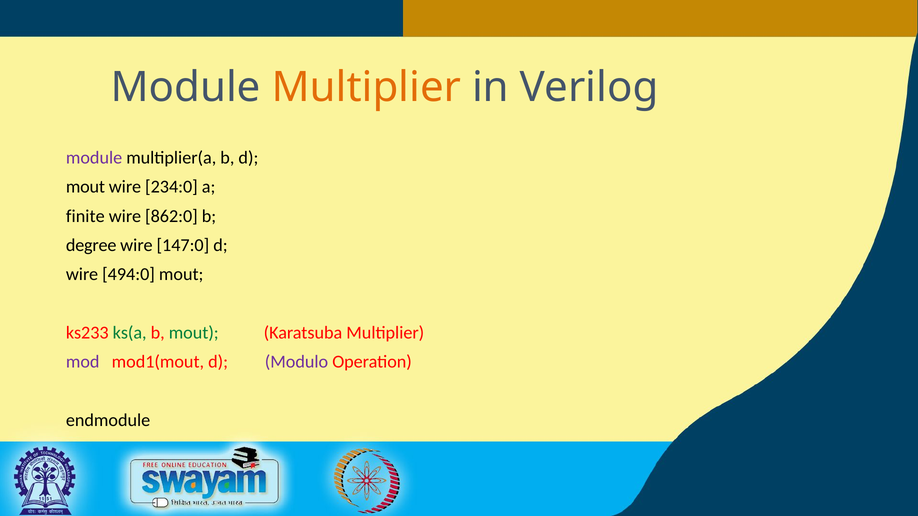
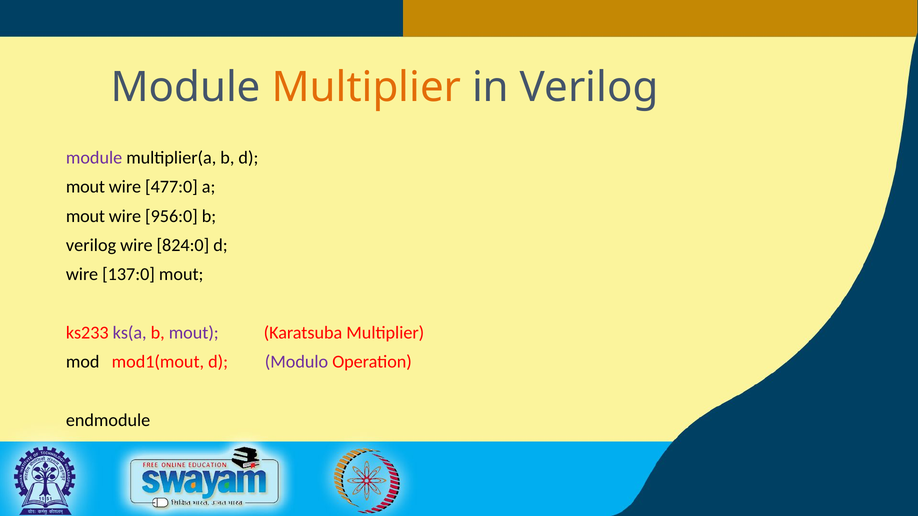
234:0: 234:0 -> 477:0 (171, 187)
finite: finite -> mout (85, 216)
862:0: 862:0 -> 956:0 (171, 216)
degree: degree -> verilog (91, 245)
147:0: 147:0 -> 824:0 (183, 245)
494:0: 494:0 -> 137:0 (129, 275)
ks(a colour: green -> purple (130, 333)
mout colour: green -> purple (194, 333)
mod colour: purple -> black (83, 362)
